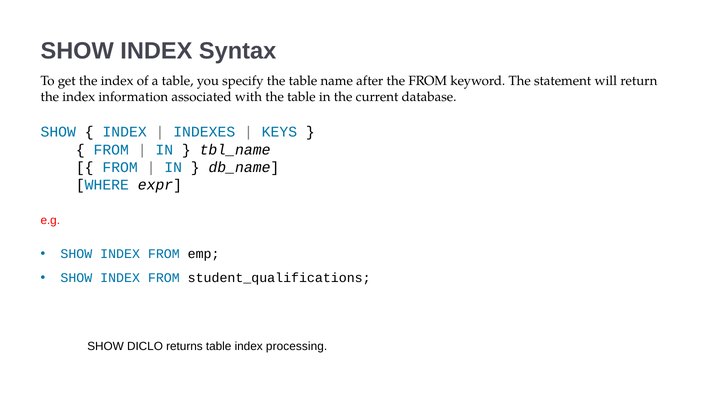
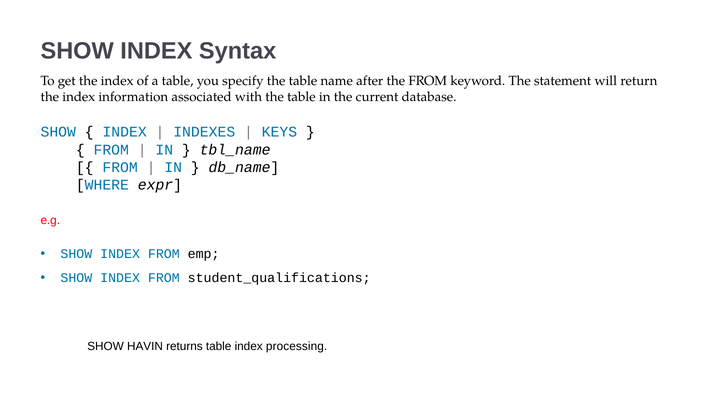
DICLO: DICLO -> HAVIN (145, 346)
